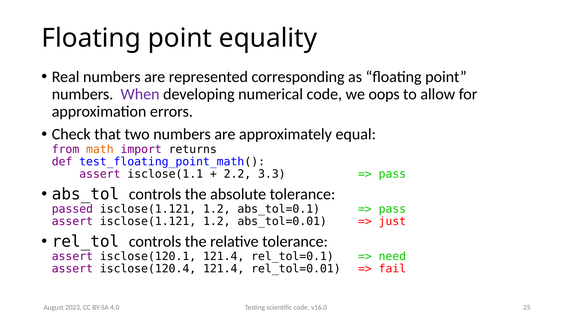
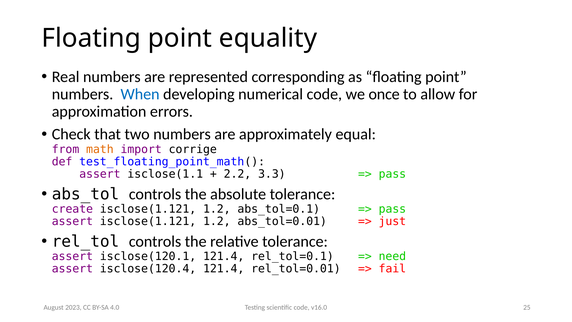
When colour: purple -> blue (140, 94)
oops: oops -> once (384, 94)
returns: returns -> corrige (193, 149)
passed: passed -> create (72, 209)
